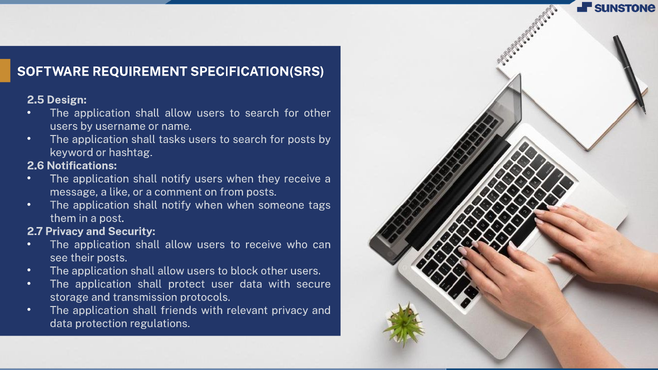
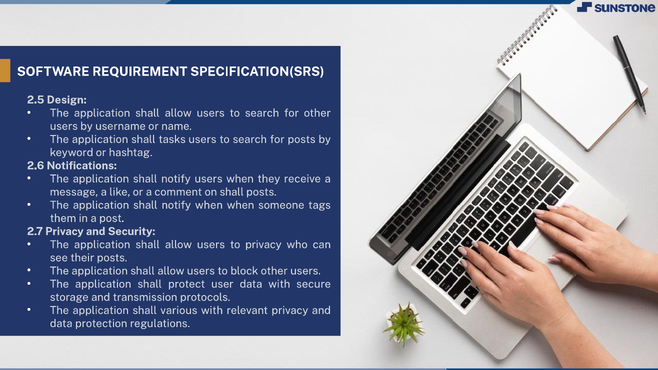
on from: from -> shall (232, 192)
to receive: receive -> privacy (263, 245)
friends: friends -> various (179, 310)
